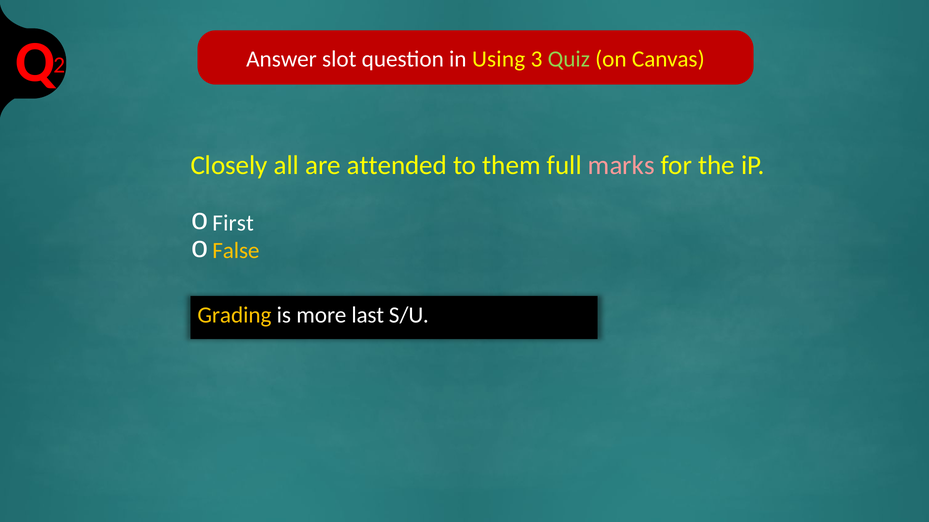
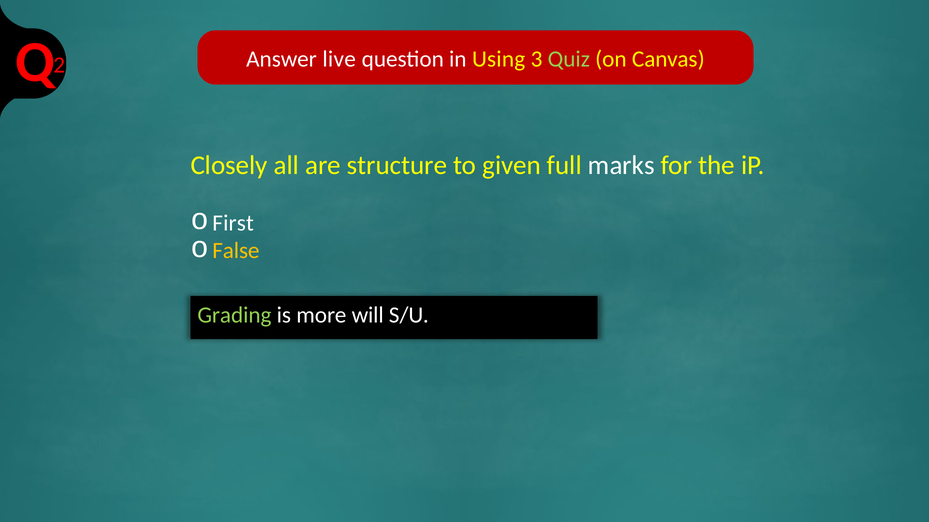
slot: slot -> live (339, 59)
attended: attended -> structure (397, 165)
them: them -> given (512, 165)
marks colour: pink -> white (621, 165)
Grading colour: yellow -> light green (234, 315)
last: last -> will (368, 315)
